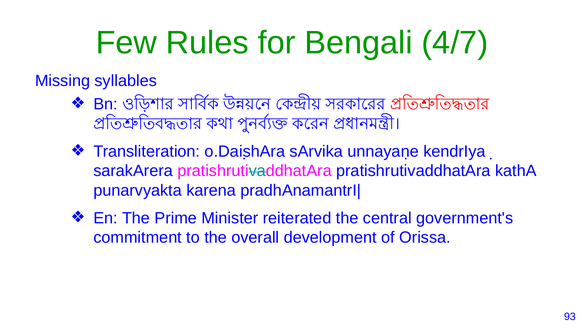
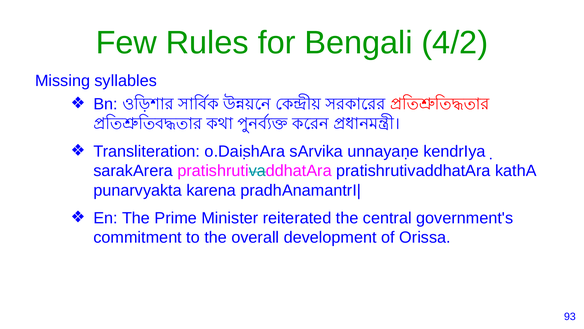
4/7: 4/7 -> 4/2 (455, 43)
